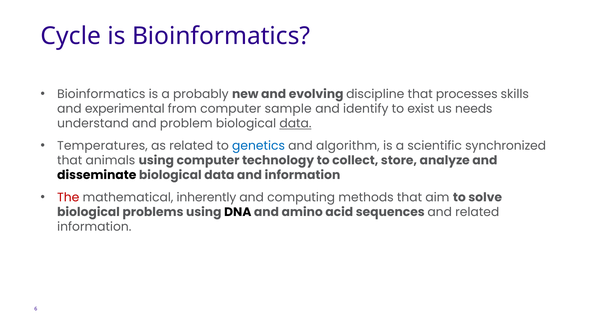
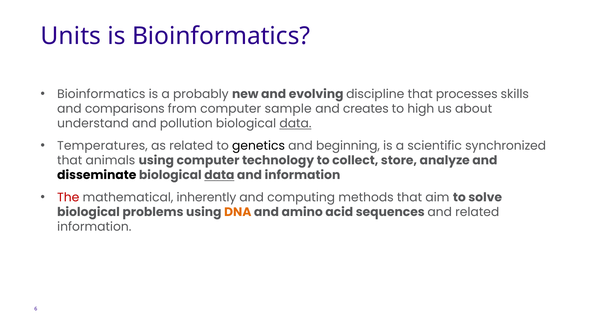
Cycle: Cycle -> Units (71, 36)
experimental: experimental -> comparisons (125, 109)
identify: identify -> creates (366, 109)
exist: exist -> high (421, 109)
needs: needs -> about (474, 109)
problem: problem -> pollution (186, 124)
genetics colour: blue -> black (258, 146)
algorithm: algorithm -> beginning (348, 146)
data underline: none -> present (219, 175)
DNA colour: black -> orange (238, 212)
